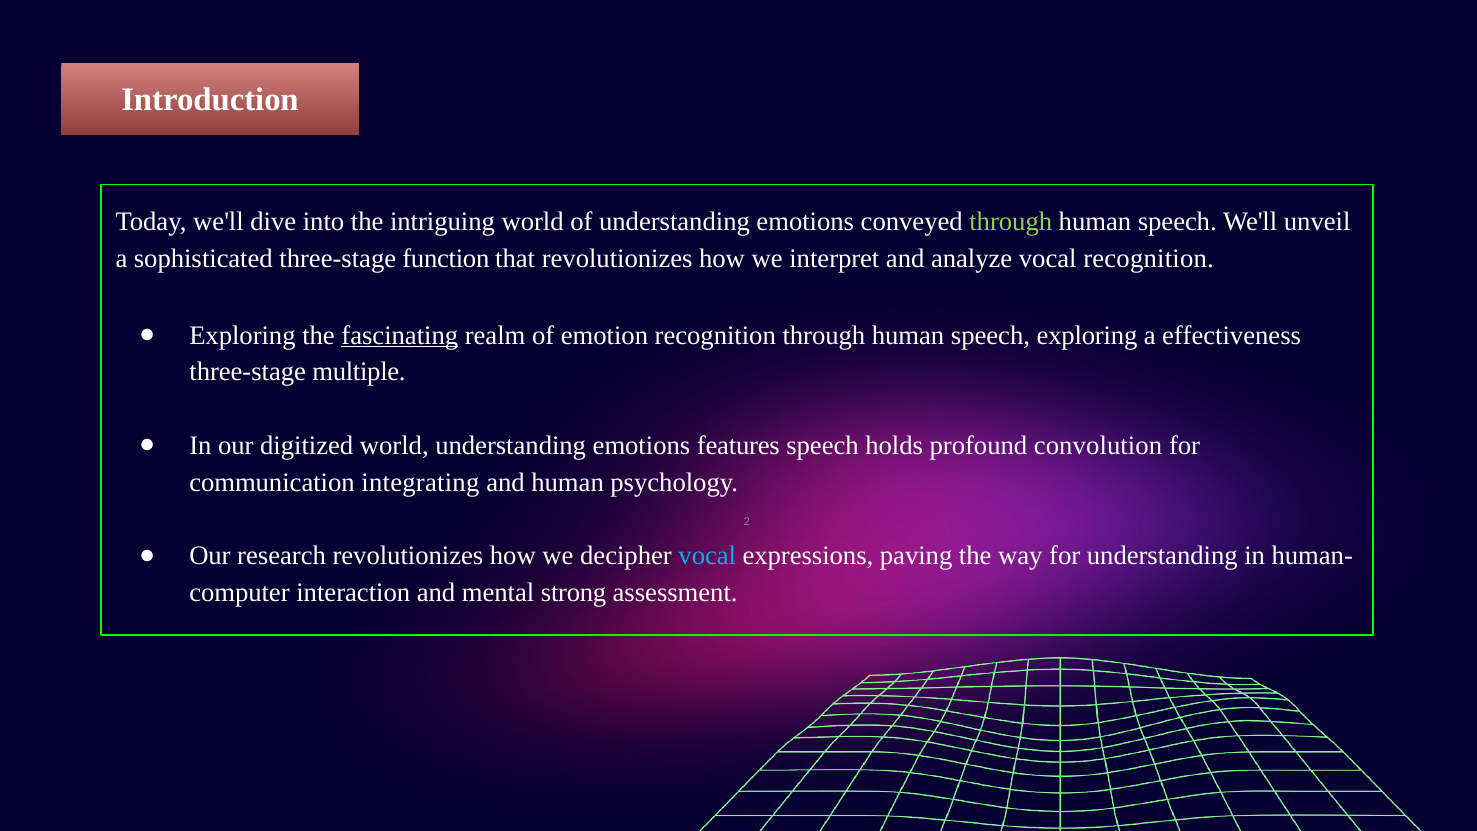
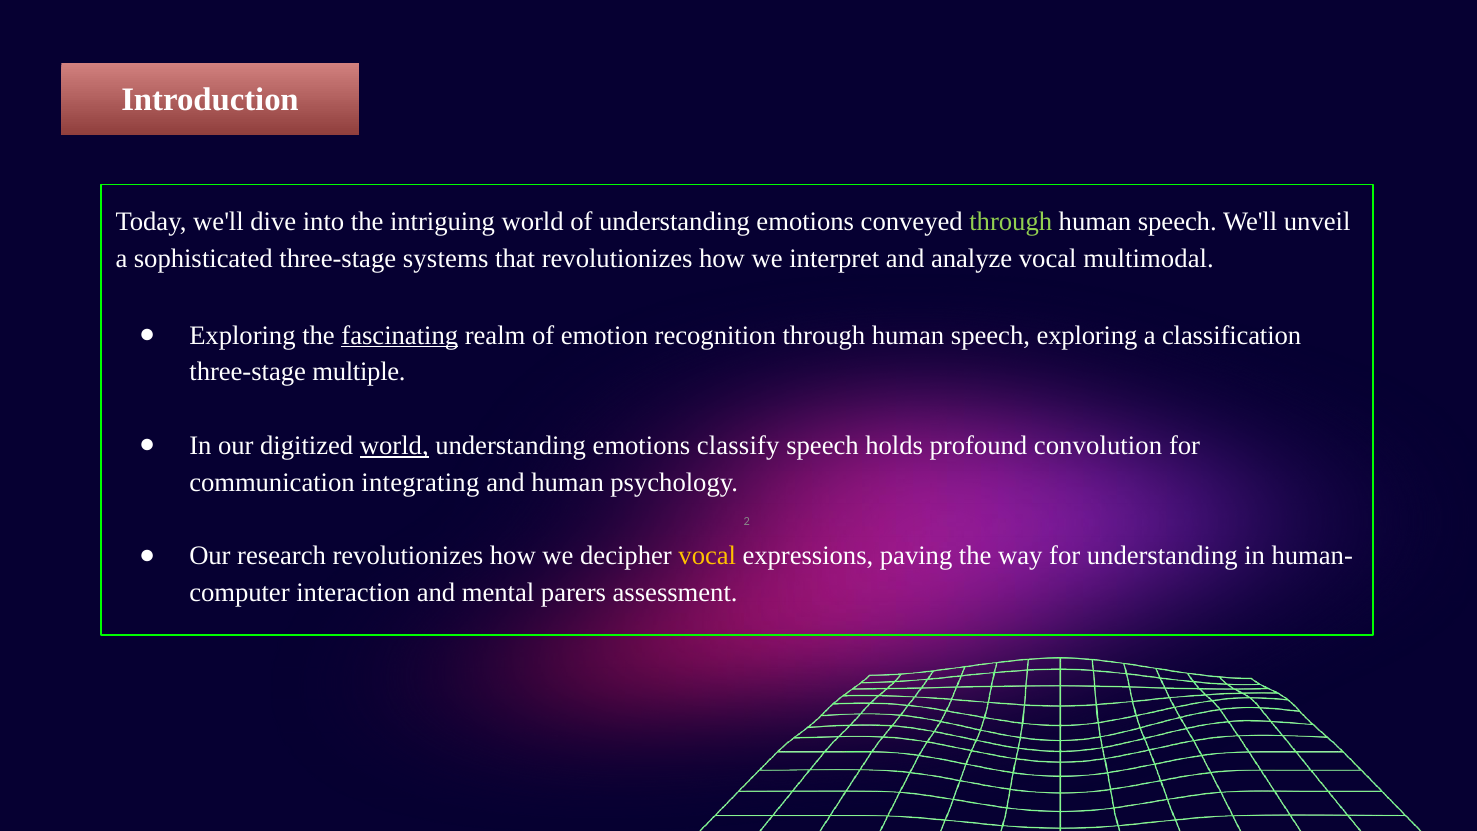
function: function -> systems (446, 259)
vocal recognition: recognition -> multimodal (1149, 259)
effectiveness: effectiveness -> classification (1232, 335)
world underline: none -> present (394, 446)
features: features -> classify (738, 446)
vocal colour: light blue -> yellow (707, 556)
strong: strong -> parers (573, 593)
